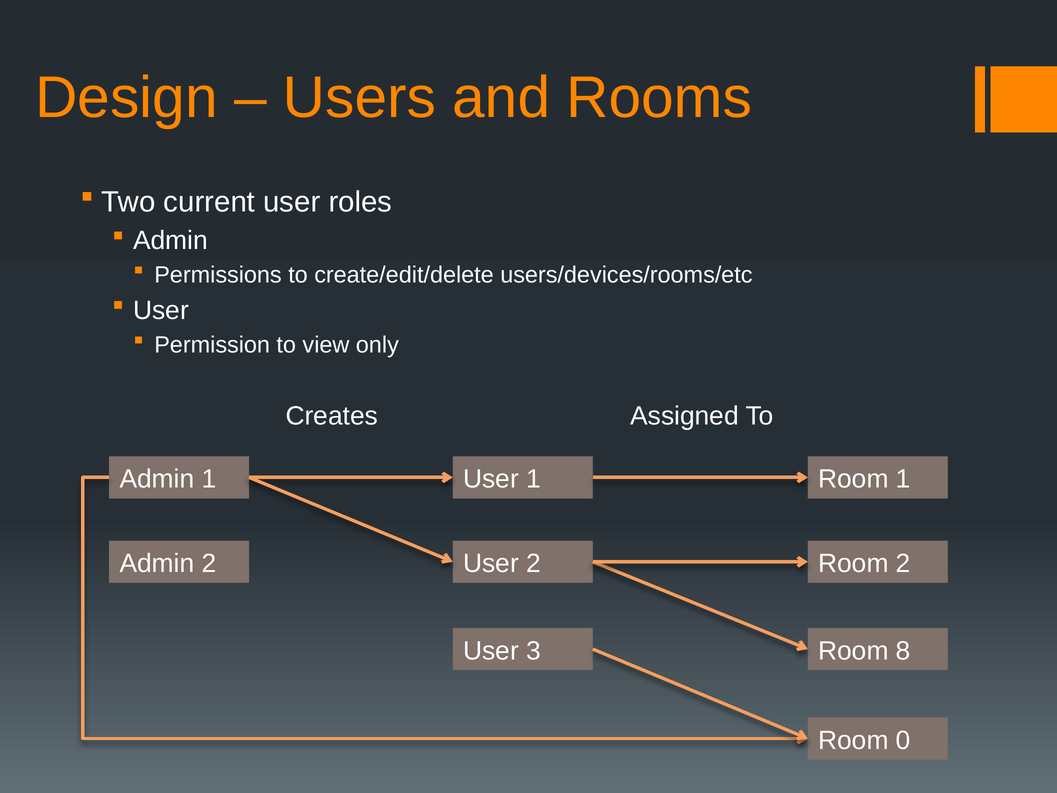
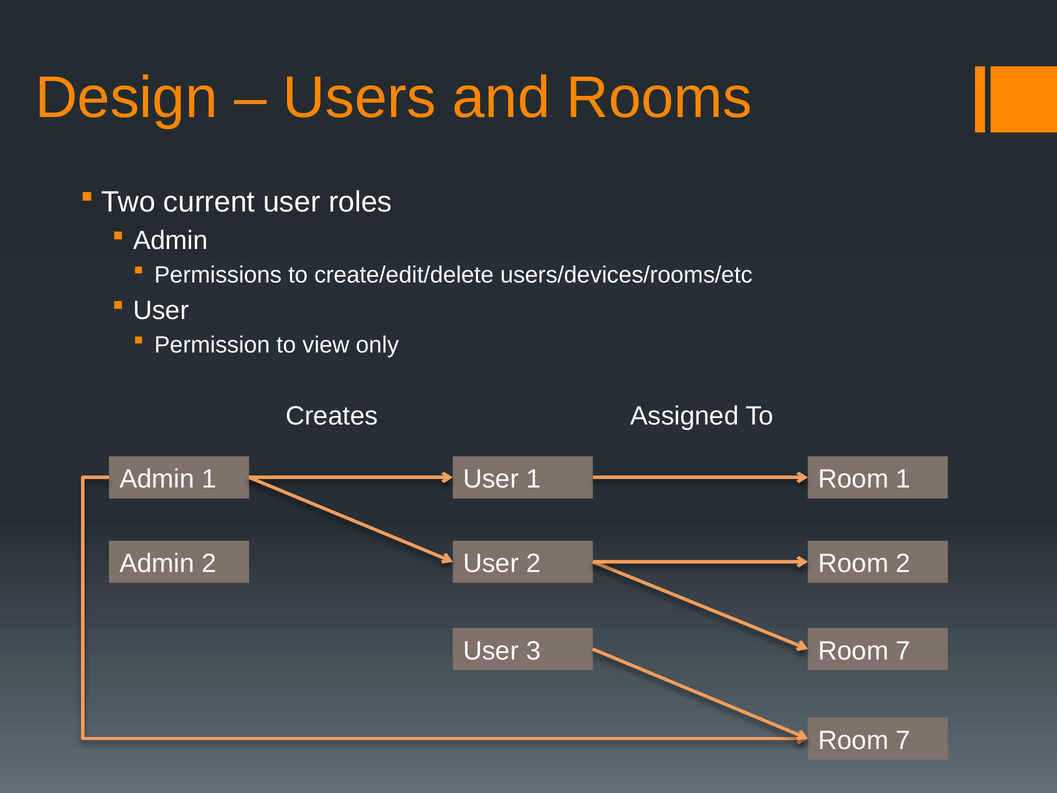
8: 8 -> 7 (903, 651)
0: 0 -> 7 (903, 740)
